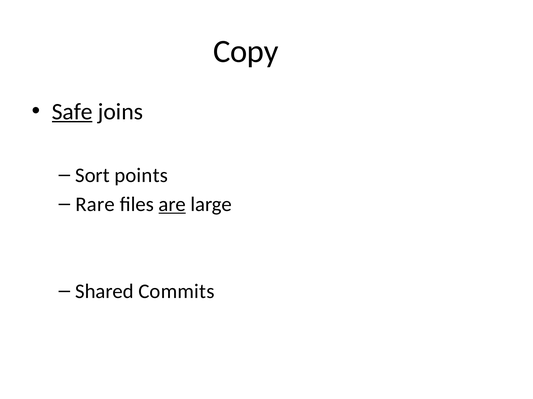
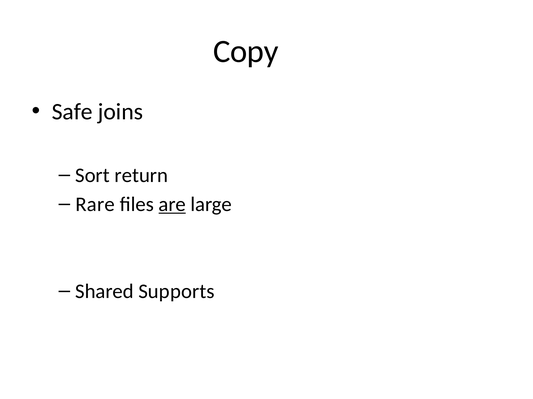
Safe underline: present -> none (72, 112)
points: points -> return (141, 176)
Commits: Commits -> Supports (176, 292)
